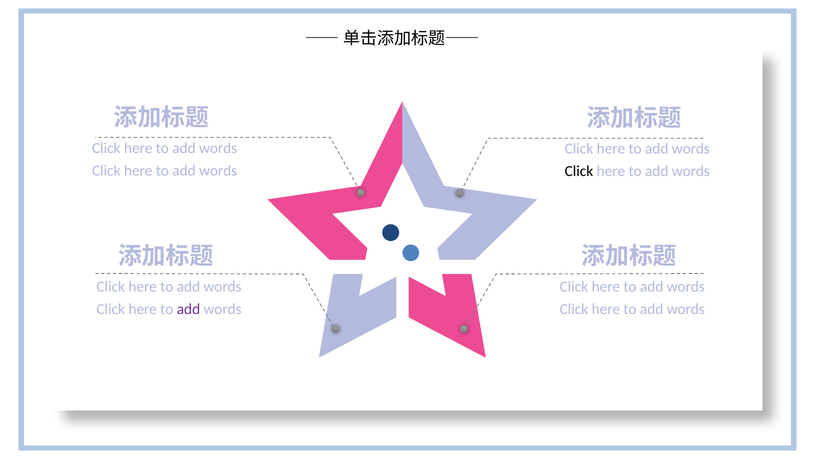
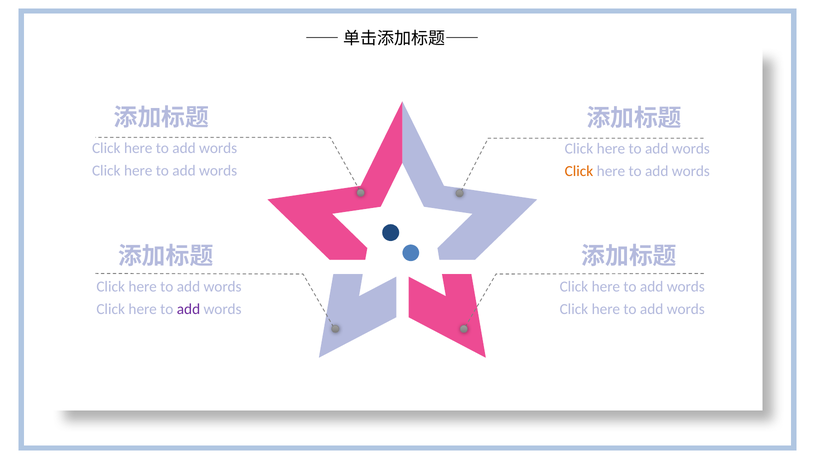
Click colour: black -> orange (579, 171)
